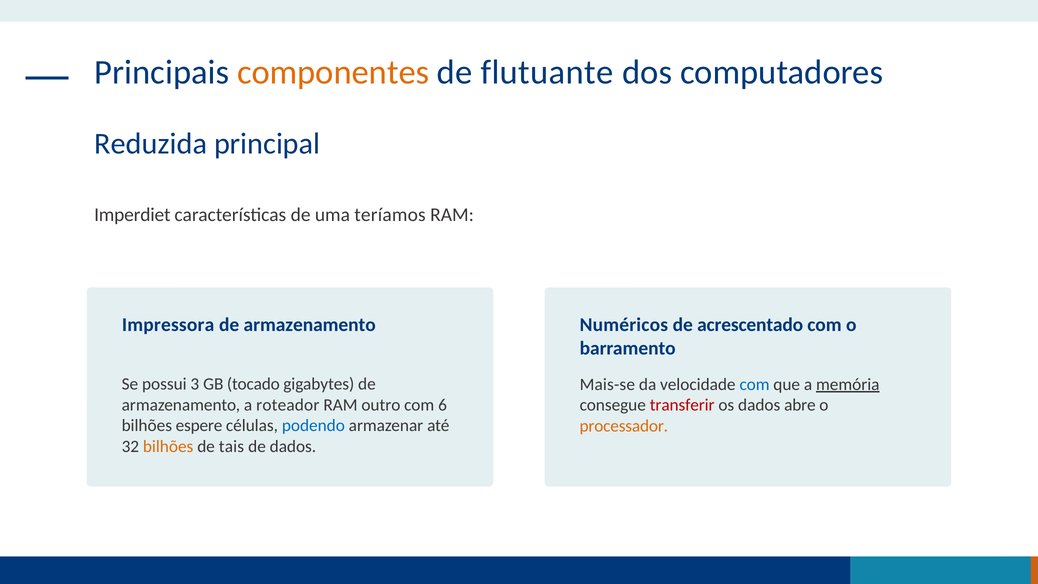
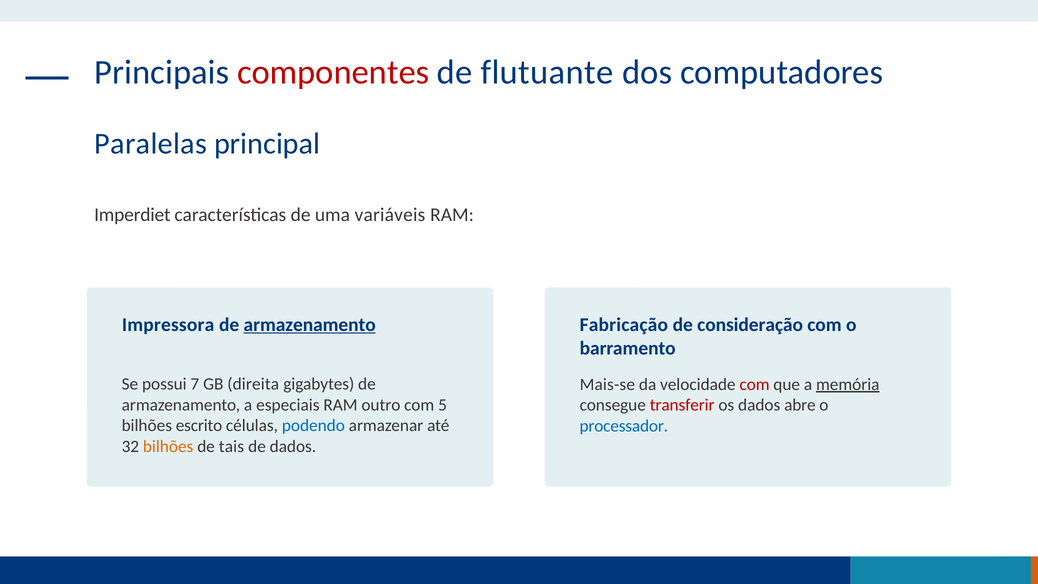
componentes colour: orange -> red (333, 72)
Reduzida: Reduzida -> Paralelas (151, 144)
teríamos: teríamos -> variáveis (390, 215)
armazenamento underline: none -> present (310, 325)
Numéricos: Numéricos -> Fabricação (624, 325)
acrescentado: acrescentado -> consideração (750, 325)
3: 3 -> 7 (195, 384)
tocado: tocado -> direita (253, 384)
com colour: blue -> red (755, 384)
roteador: roteador -> especiais (288, 405)
6: 6 -> 5 (443, 405)
espere: espere -> escrito (199, 426)
processador colour: orange -> blue (624, 426)
